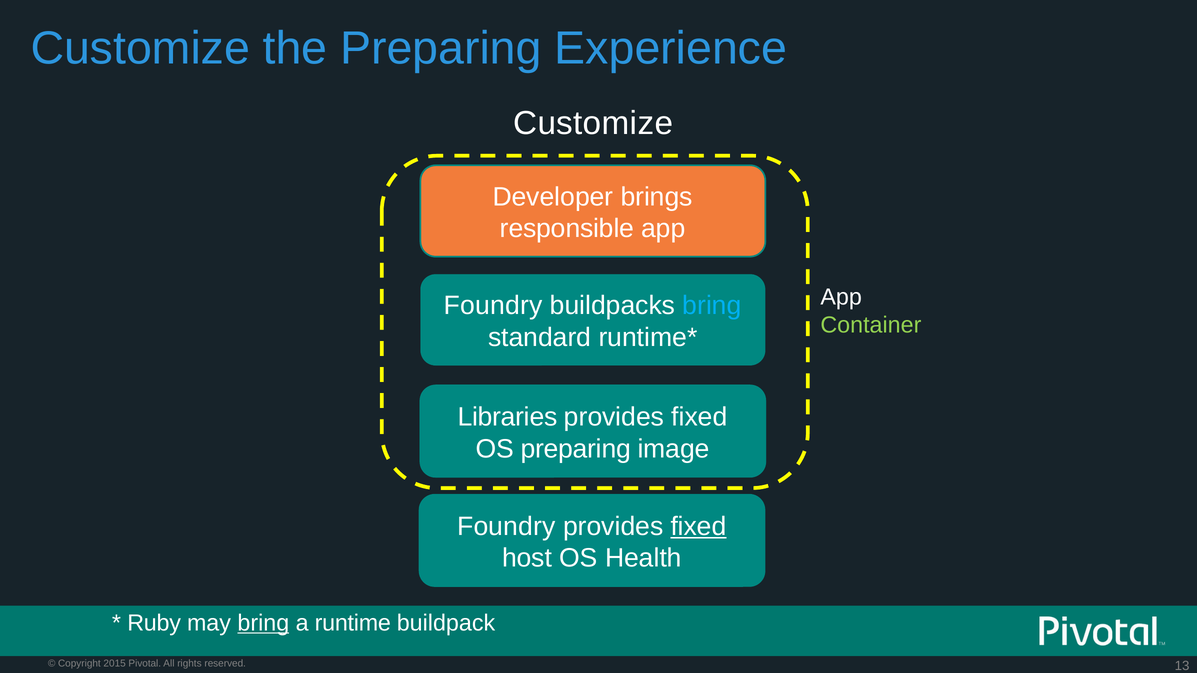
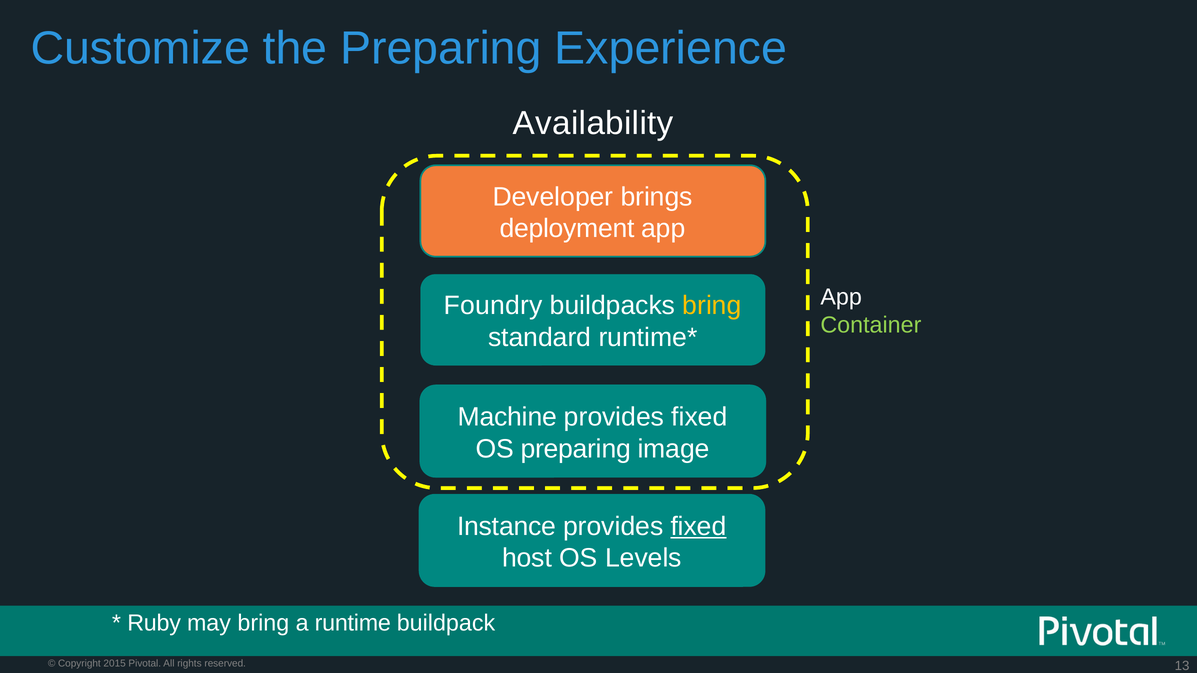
Customize: Customize -> Availability (593, 123)
responsible: responsible -> deployment (567, 229)
bring colour: light blue -> yellow (712, 306)
Libraries: Libraries -> Machine (507, 417)
Foundry: Foundry -> Instance (507, 527)
Health: Health -> Levels (643, 558)
bring underline: present -> none (263, 623)
